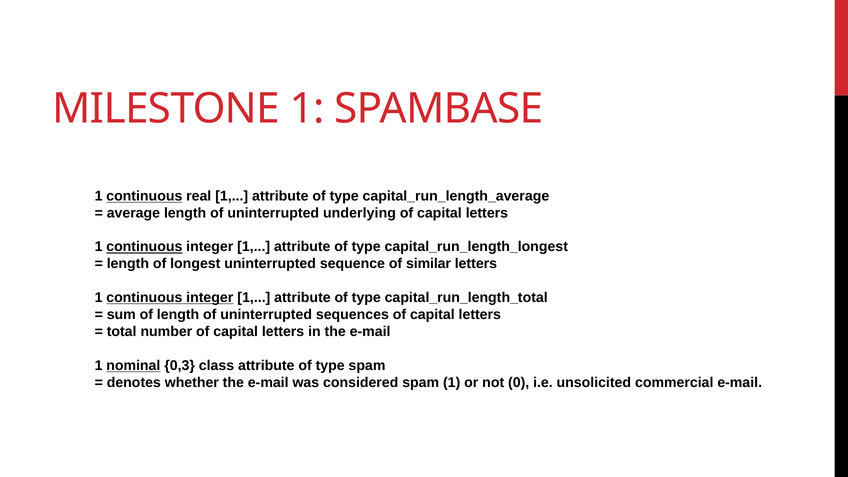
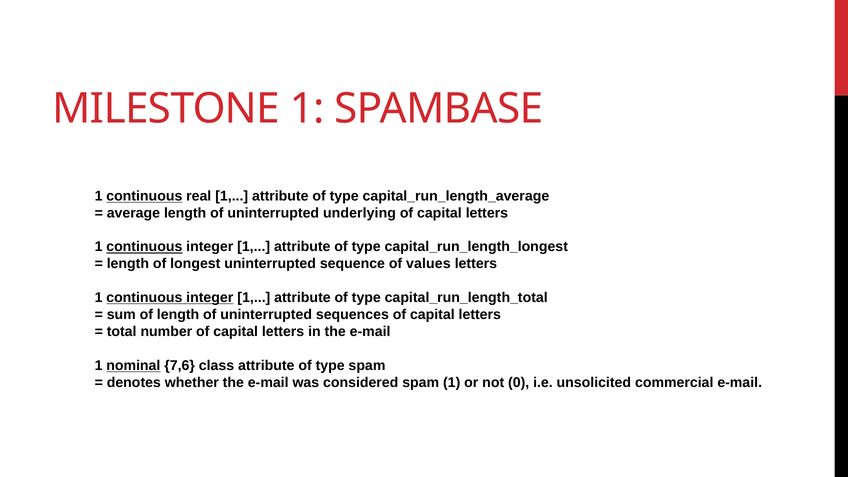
similar: similar -> values (428, 264)
0,3: 0,3 -> 7,6 (180, 366)
